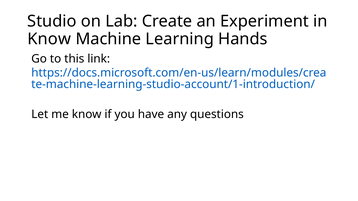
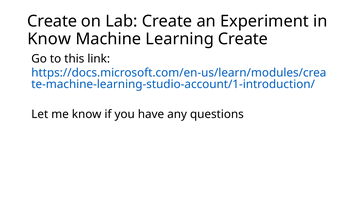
Studio: Studio -> Create (52, 21)
Learning Hands: Hands -> Create (243, 39)
